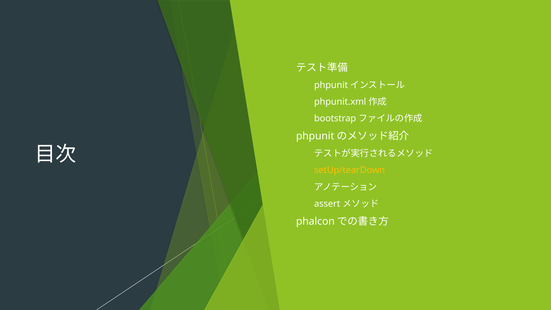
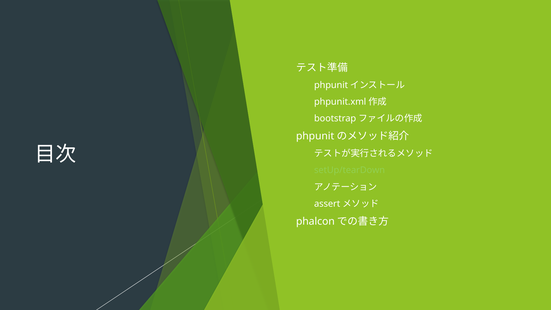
setUp/tearDown colour: yellow -> light green (350, 170)
